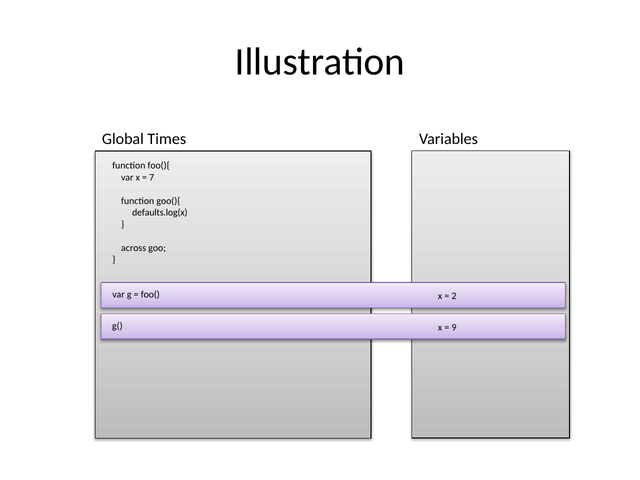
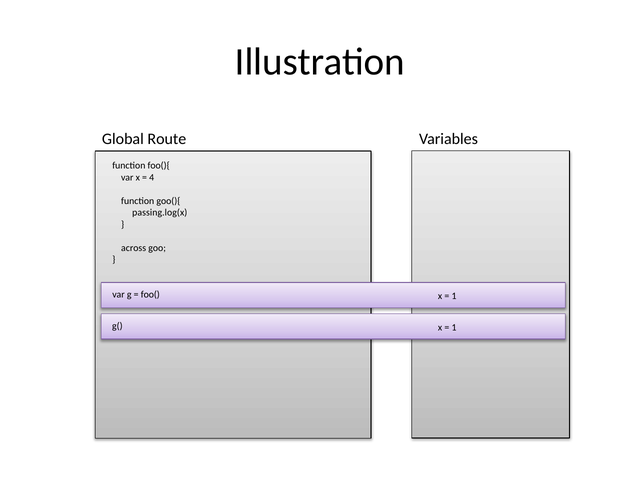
Times: Times -> Route (167, 139)
7: 7 -> 4 (152, 177)
defaults.log(x: defaults.log(x -> passing.log(x (160, 213)
2: 2 -> 1 (454, 296)
9: 9 -> 1 (454, 327)
